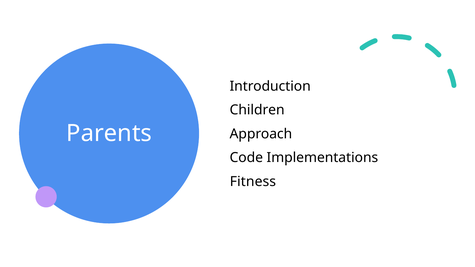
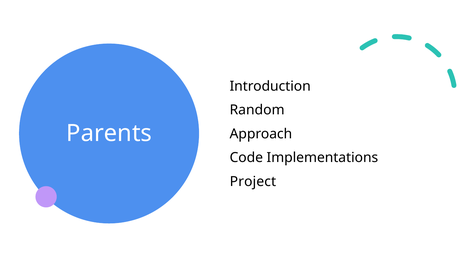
Children: Children -> Random (257, 110)
Fitness: Fitness -> Project (253, 182)
